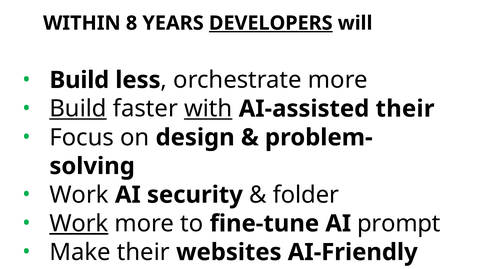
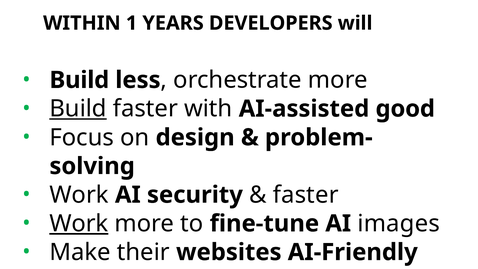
8: 8 -> 1 (132, 23)
DEVELOPERS underline: present -> none (271, 23)
with underline: present -> none (208, 109)
AI-assisted their: their -> good (405, 109)
folder: folder -> faster (306, 195)
prompt: prompt -> images (399, 223)
